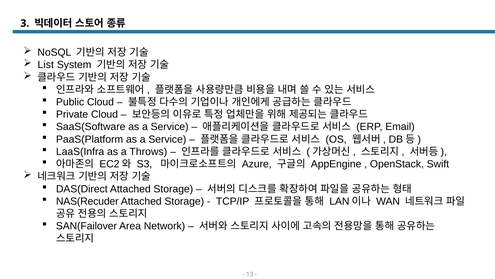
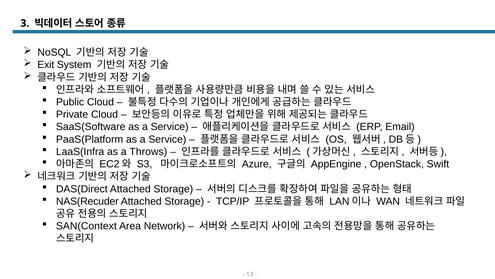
List: List -> Exit (46, 65)
SAN(Failover: SAN(Failover -> SAN(Context (86, 226)
